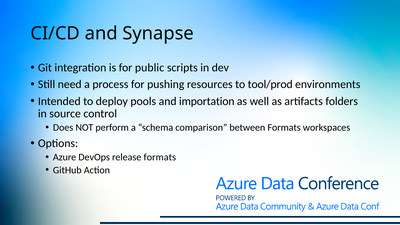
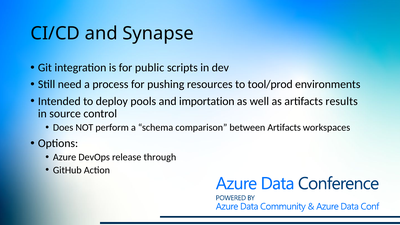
folders: folders -> results (342, 101)
between Formats: Formats -> Artifacts (284, 128)
release formats: formats -> through (160, 157)
